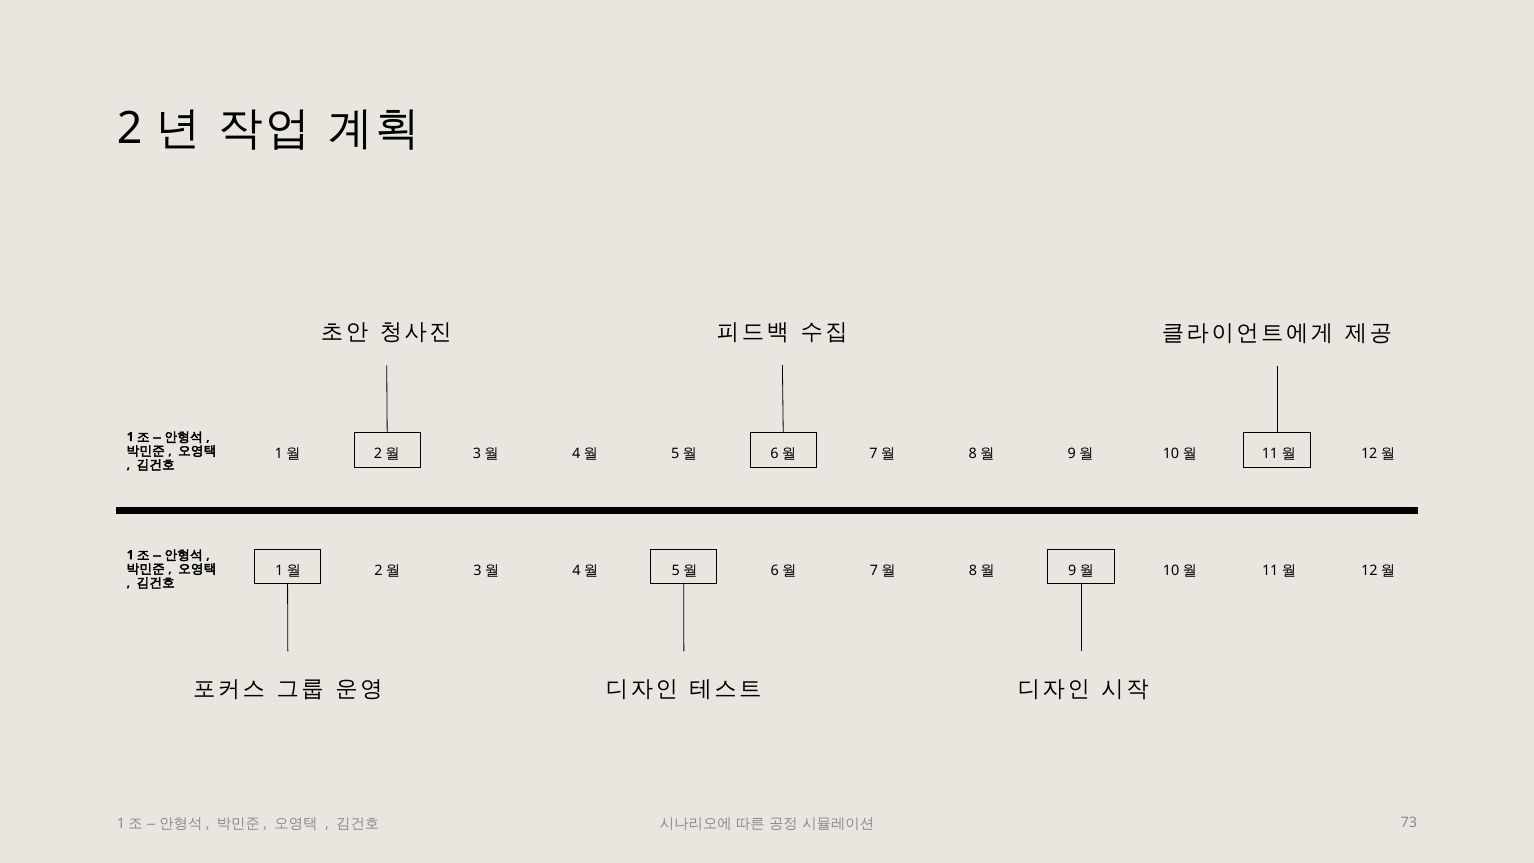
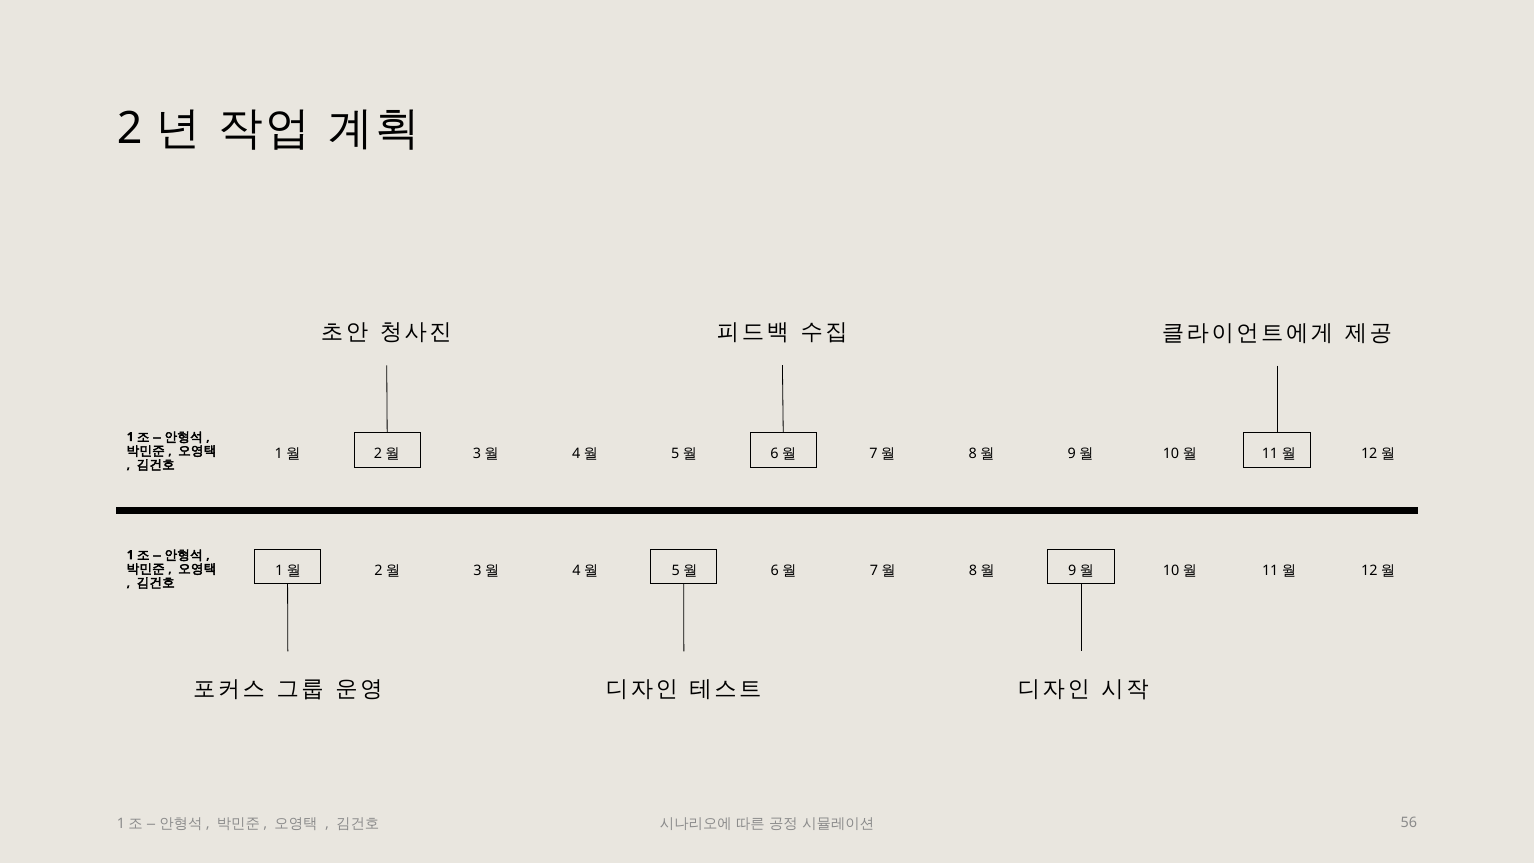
73: 73 -> 56 (1409, 823)
